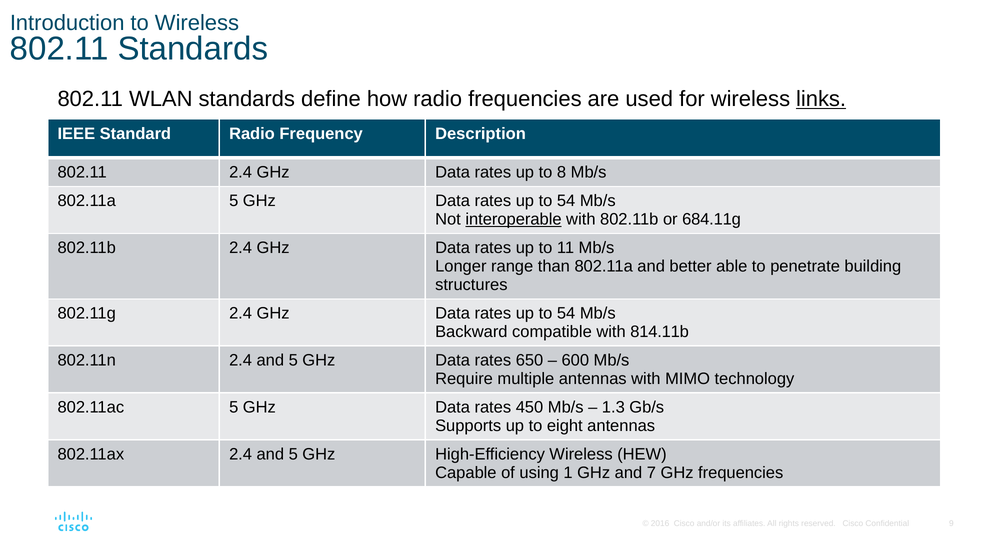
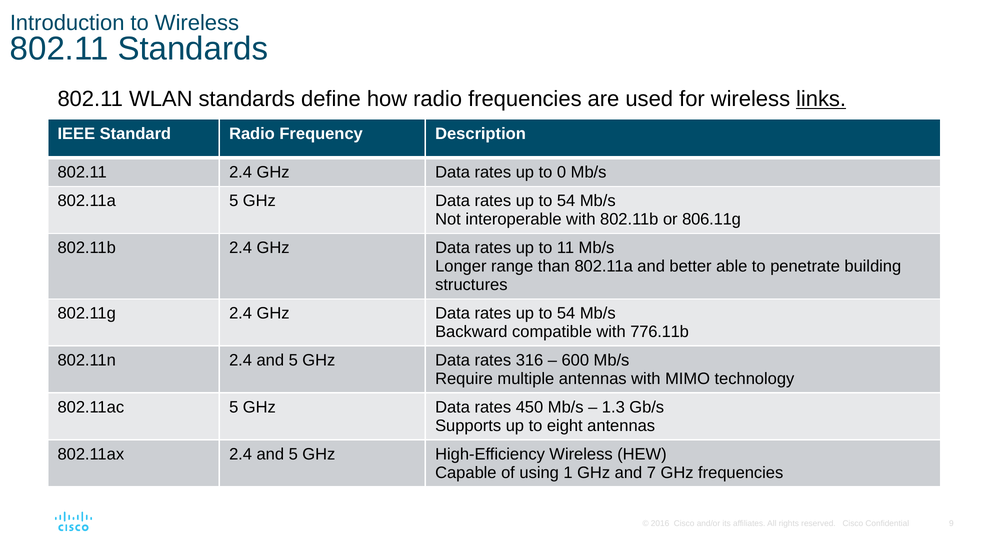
8: 8 -> 0 (562, 172)
interoperable underline: present -> none (514, 219)
684.11g: 684.11g -> 806.11g (712, 219)
814.11b: 814.11b -> 776.11b (660, 332)
650: 650 -> 316 (530, 360)
